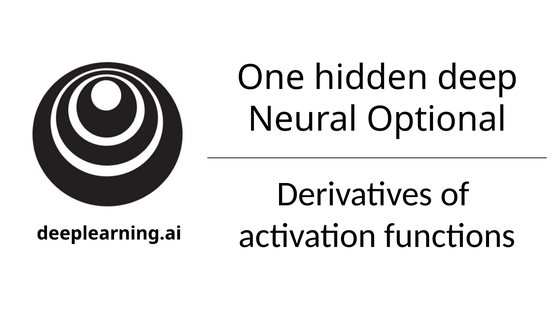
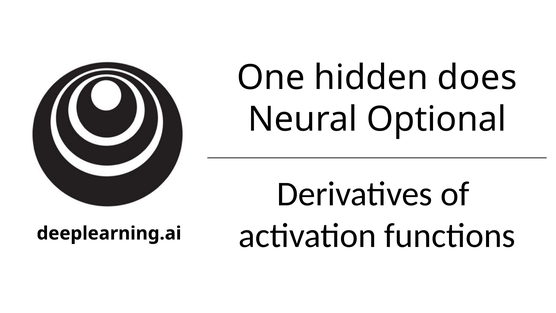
deep: deep -> does (477, 78)
